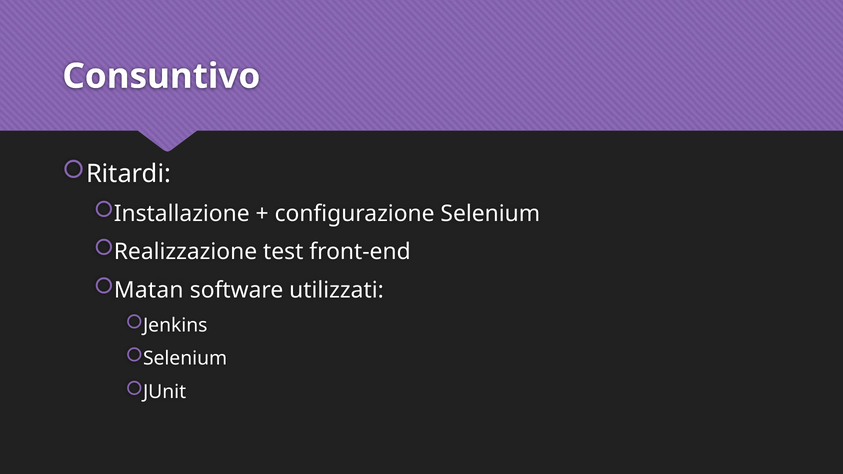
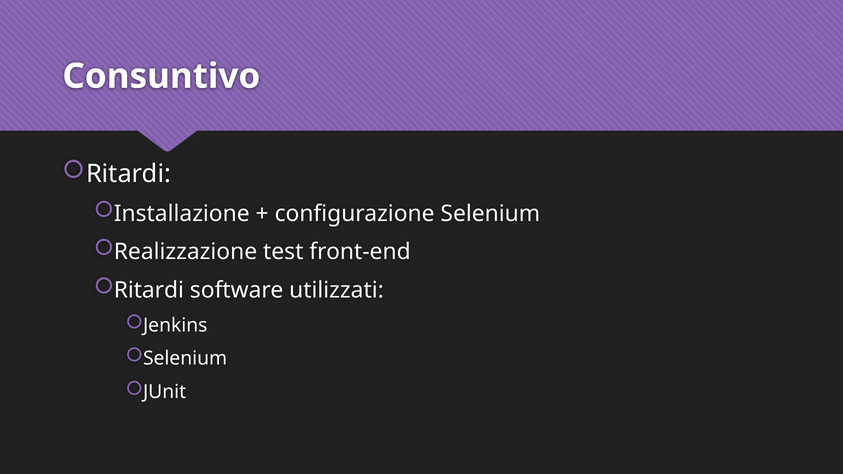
Matan: Matan -> Ritardi (149, 290)
